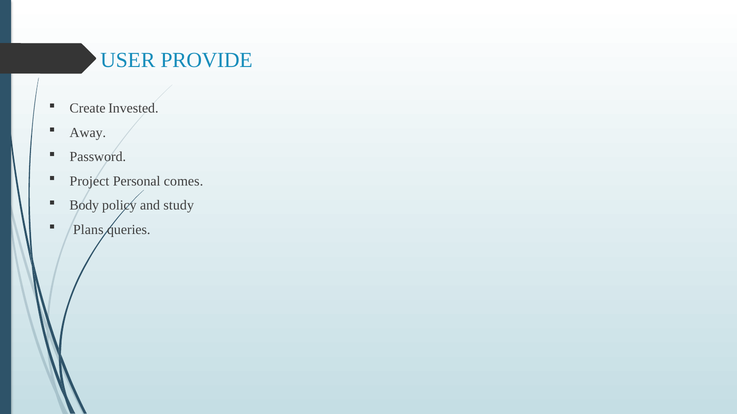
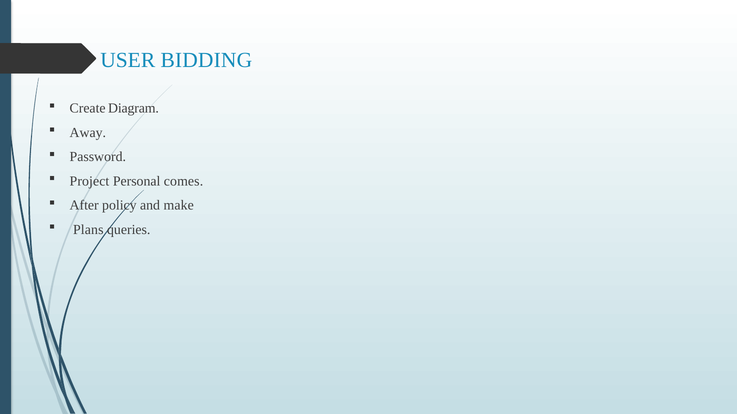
PROVIDE: PROVIDE -> BIDDING (206, 60)
Invested: Invested -> Diagram (133, 108)
Body: Body -> After (84, 206)
study: study -> make (179, 206)
